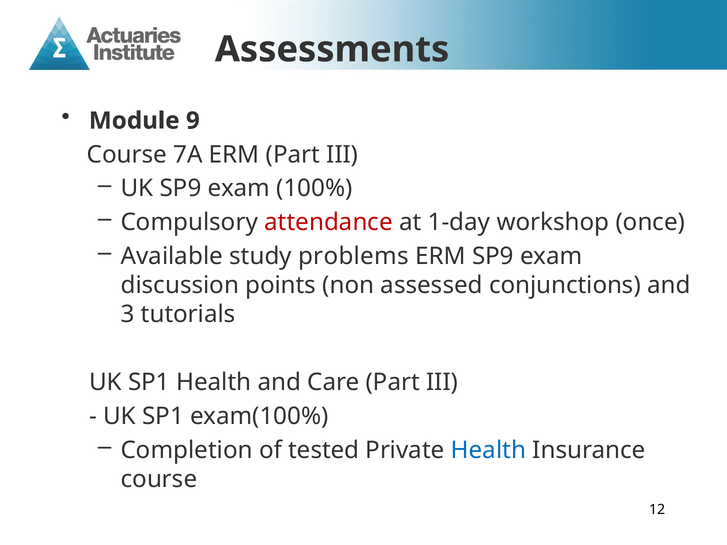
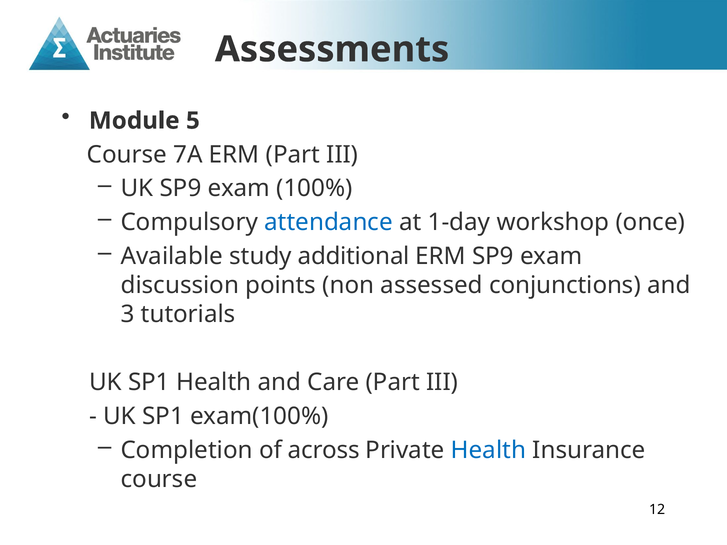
9: 9 -> 5 (193, 121)
attendance colour: red -> blue (329, 222)
problems: problems -> additional (354, 256)
tested: tested -> across (324, 450)
